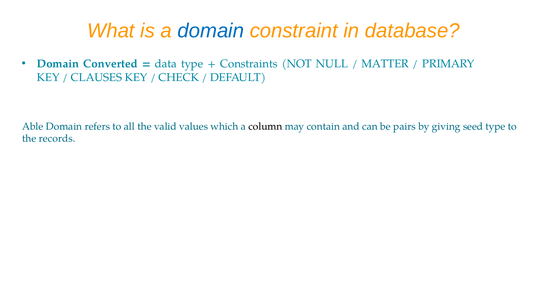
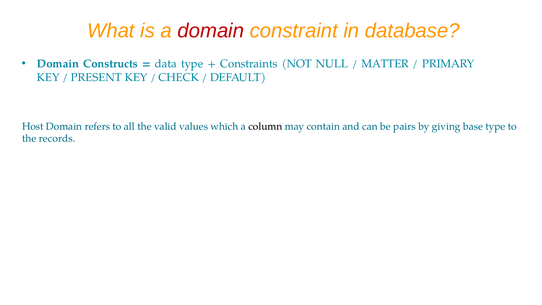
domain colour: blue -> red (211, 31)
Converted: Converted -> Constructs (111, 64)
CLAUSES: CLAUSES -> PRESENT (96, 77)
Able: Able -> Host (33, 126)
seed: seed -> base (473, 126)
